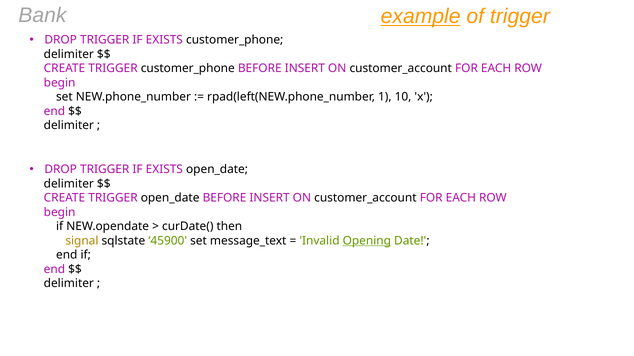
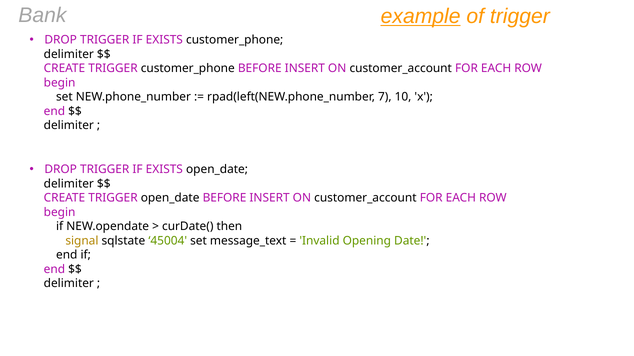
1: 1 -> 7 (385, 97)
45900: 45900 -> 45004 (168, 241)
Opening underline: present -> none (367, 241)
